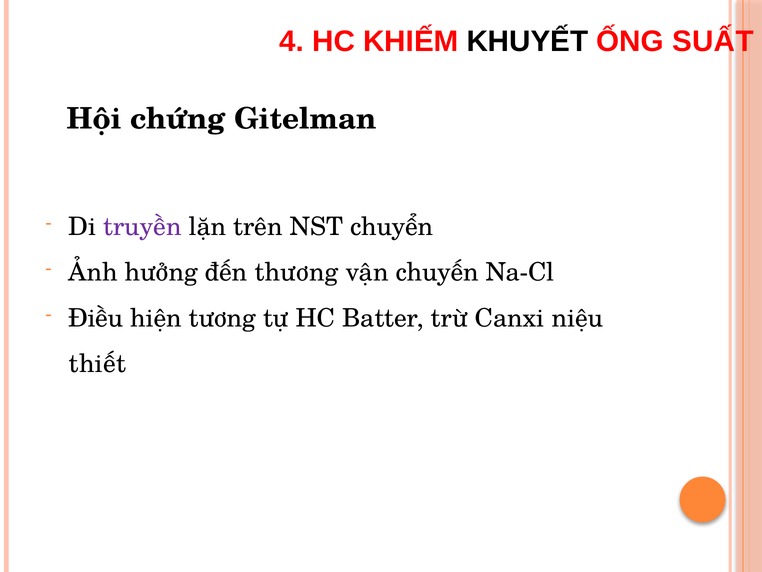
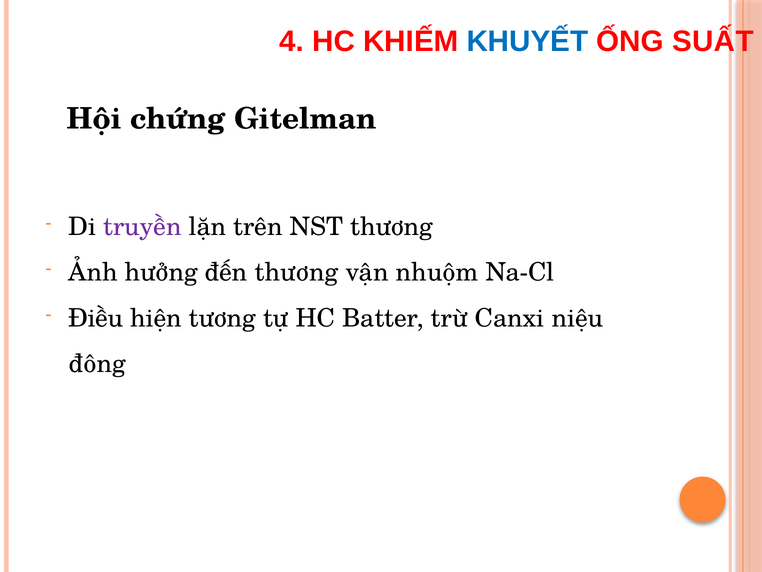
KHUYẾT colour: black -> blue (527, 41)
NST chuyển: chuyển -> thương (392, 227)
chuyến: chuyến -> nhuộm (437, 272)
thiết: thiết -> đông (97, 364)
